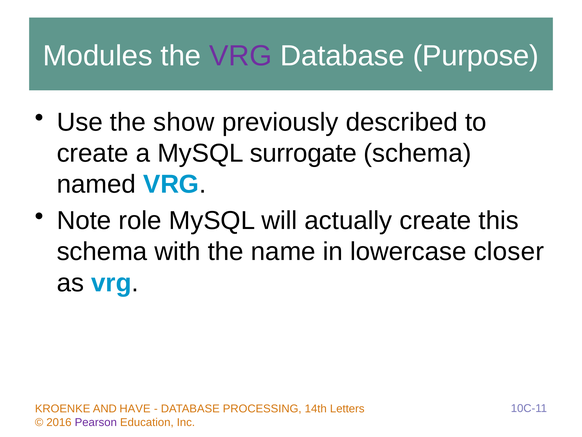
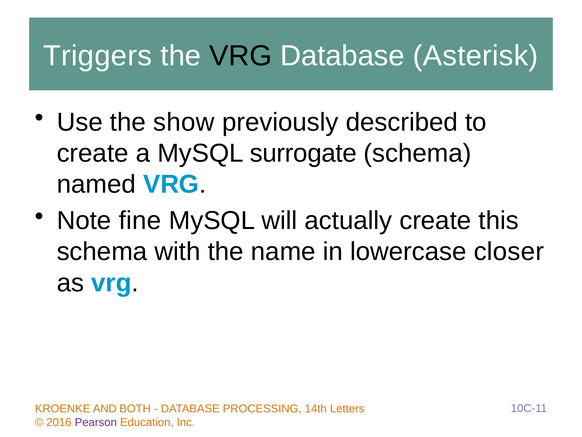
Modules: Modules -> Triggers (98, 56)
VRG colour: purple -> black (241, 56)
Purpose: Purpose -> Asterisk (476, 56)
role: role -> fine (140, 220)
HAVE: HAVE -> BOTH (135, 408)
